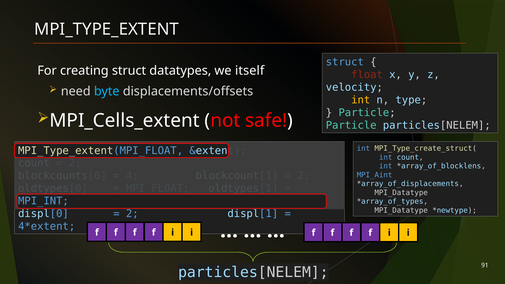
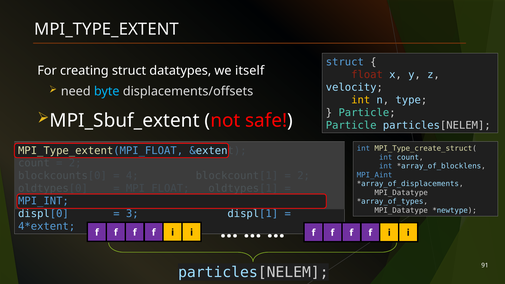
MPI_Cells_extent: MPI_Cells_extent -> MPI_Sbuf_extent (125, 121)
2: 2 -> 3 (132, 214)
